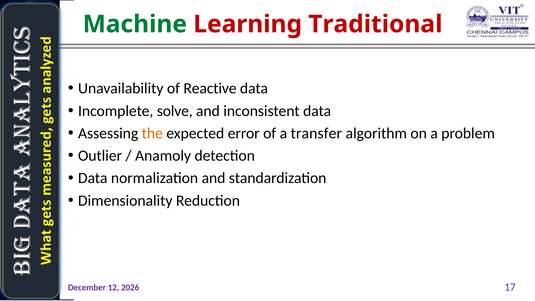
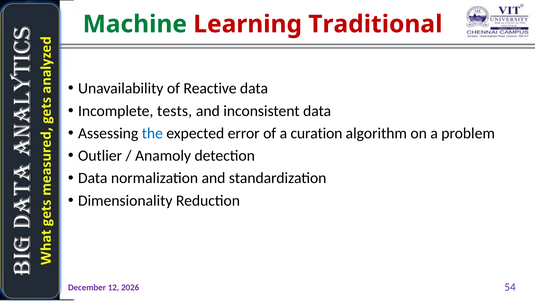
solve: solve -> tests (175, 111)
the colour: orange -> blue (152, 133)
transfer: transfer -> curation (316, 133)
17: 17 -> 54 (510, 287)
